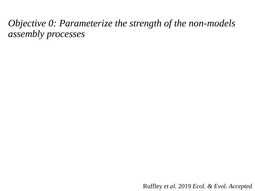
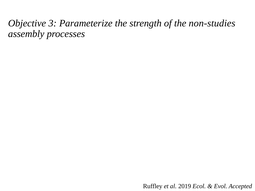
0: 0 -> 3 (53, 23)
non-models: non-models -> non-studies (212, 23)
